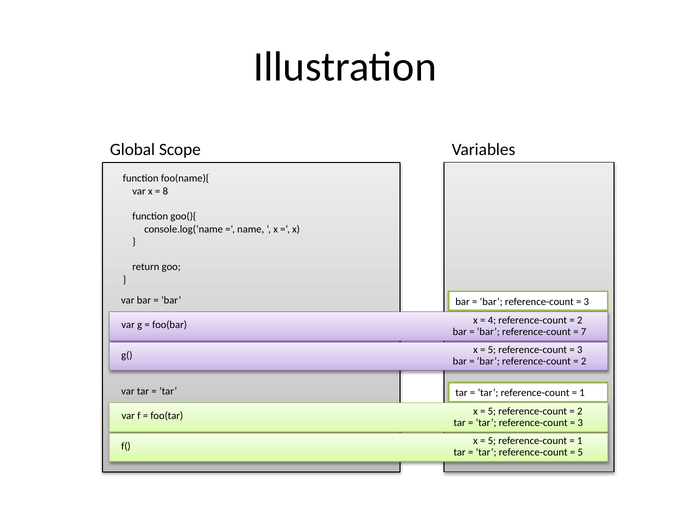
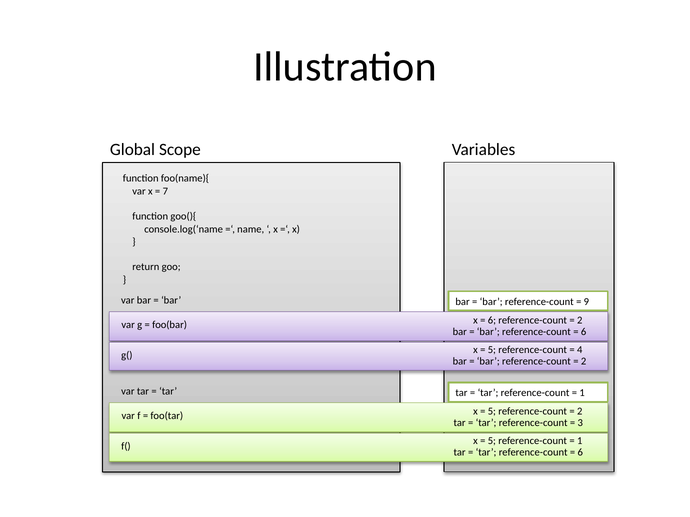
8: 8 -> 7 (165, 191)
3: 3 -> 9 (586, 302)
4: 4 -> 6 (492, 320)
7: 7 -> 6 (584, 332)
3: 3 -> 4 (580, 350)
5: 5 -> 6 (580, 453)
